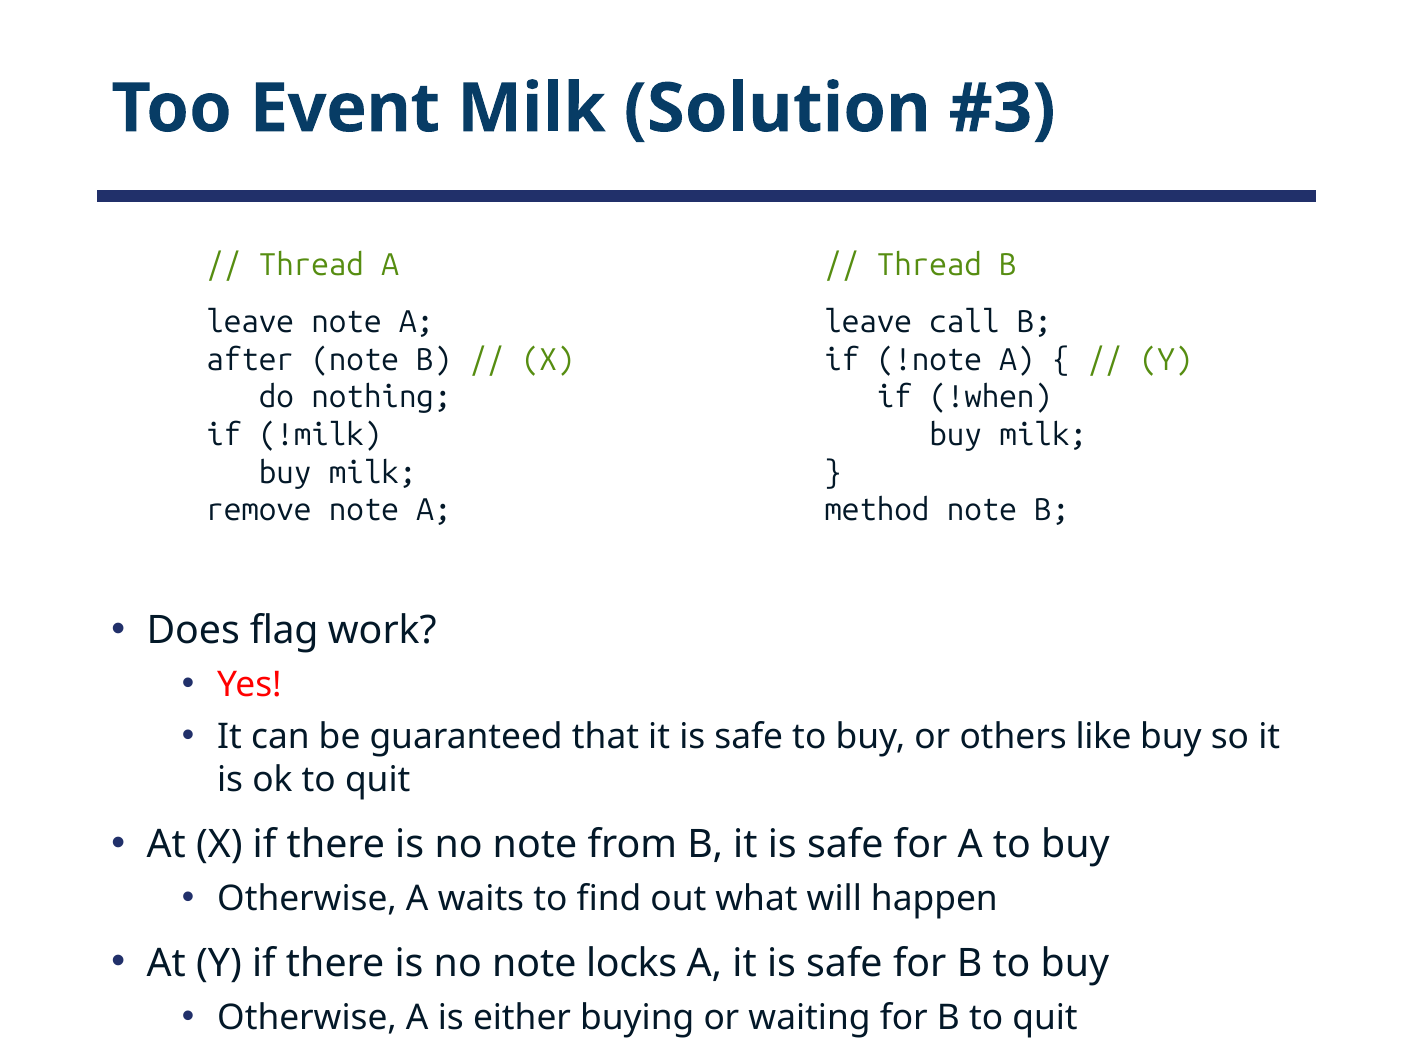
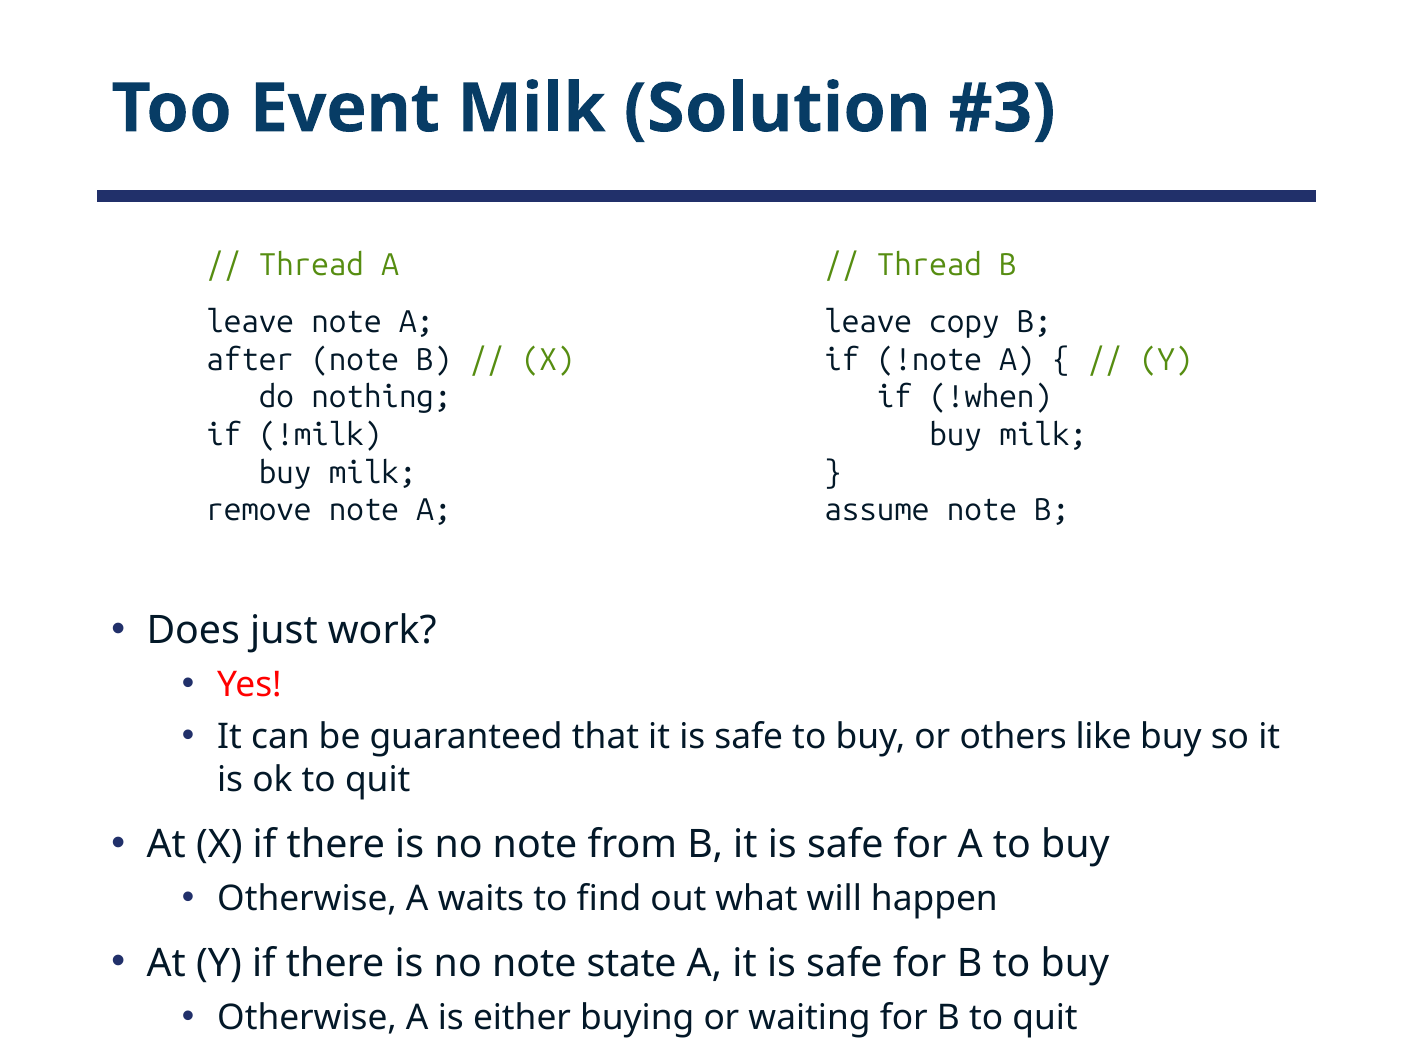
call: call -> copy (964, 322)
method: method -> assume (877, 510)
flag: flag -> just (284, 631)
locks: locks -> state (632, 963)
